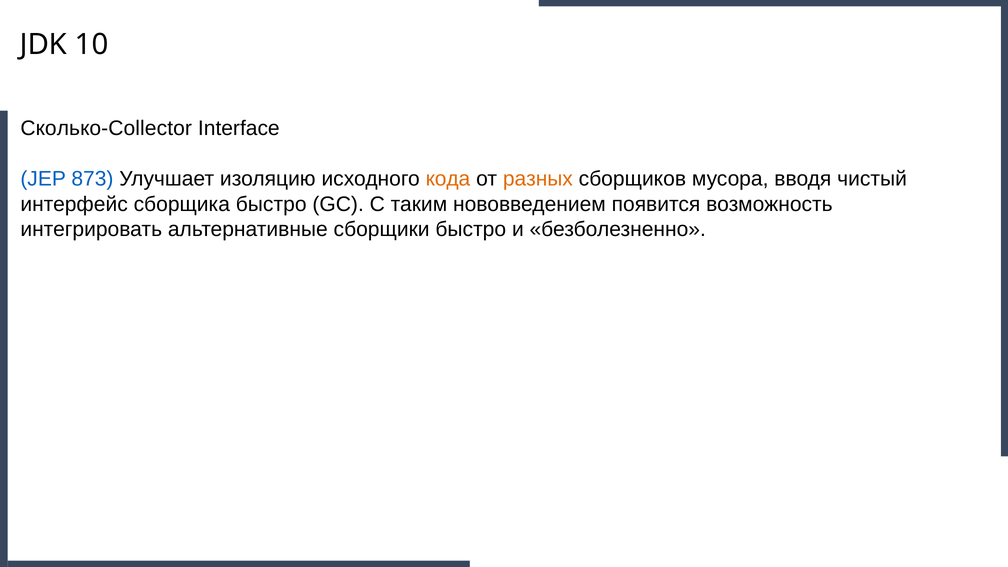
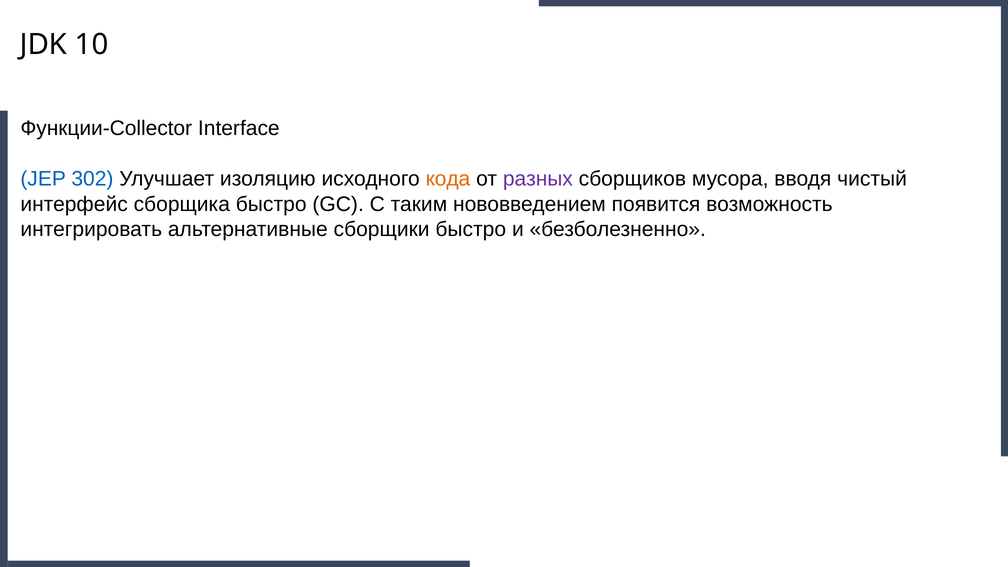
Сколько-Collector: Сколько-Collector -> Функции-Collector (106, 129)
873: 873 -> 302 (92, 179)
разных colour: orange -> purple (538, 179)
